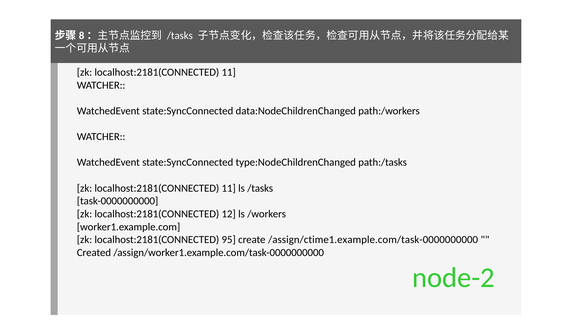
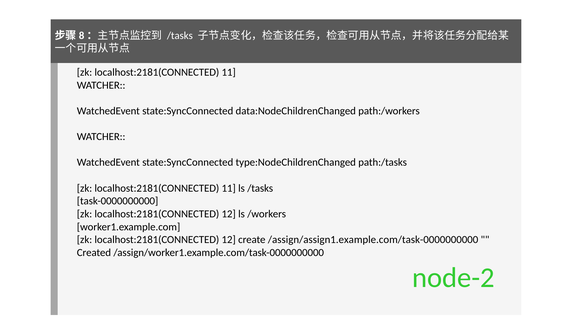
95: 95 -> 12 (229, 240)
/assign/ctime1.example.com/task-0000000000: /assign/ctime1.example.com/task-0000000000 -> /assign/assign1.example.com/task-0000000000 (373, 240)
